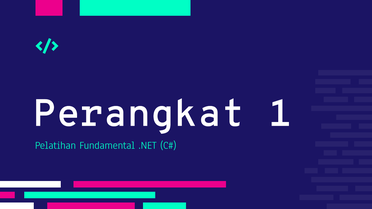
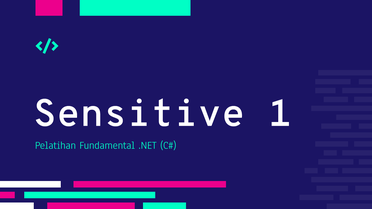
Perangkat: Perangkat -> Sensitive (139, 113)
